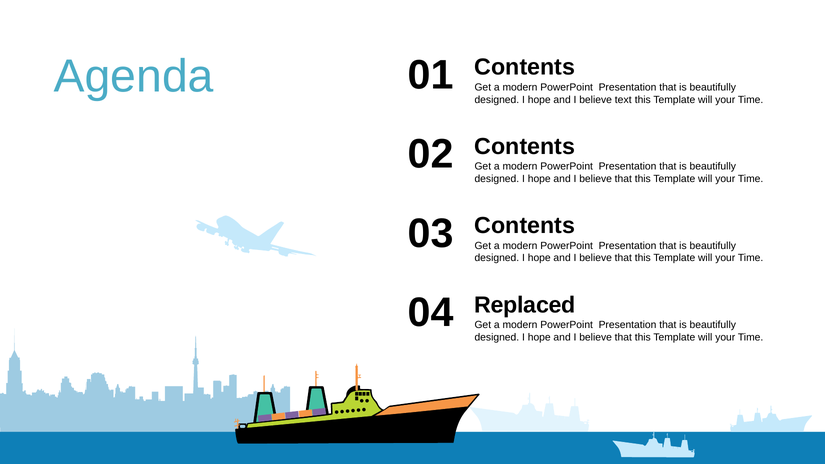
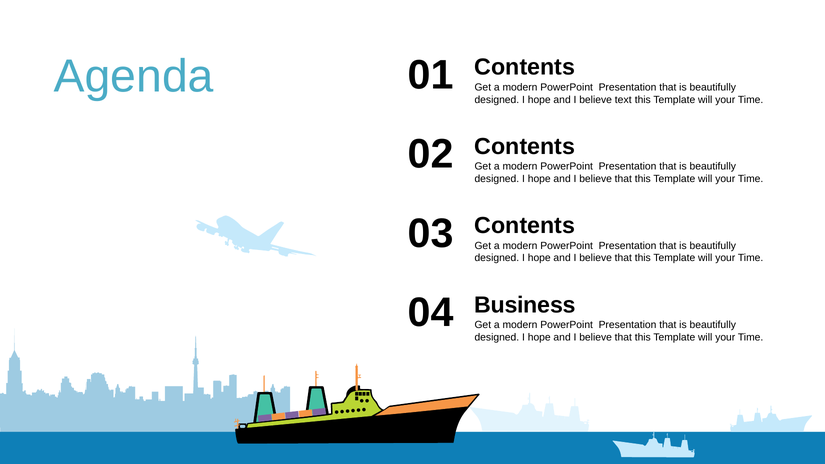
Replaced: Replaced -> Business (525, 305)
